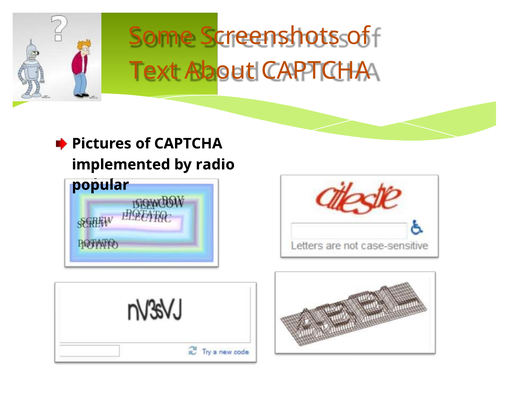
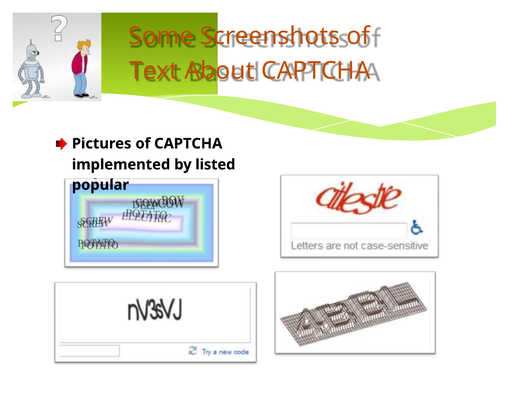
radio: radio -> listed (215, 165)
